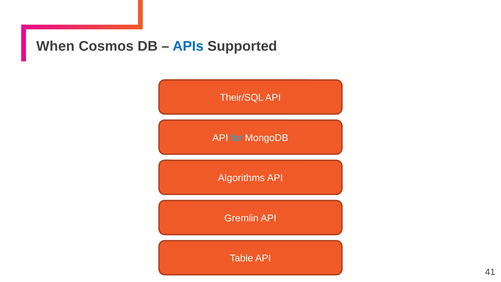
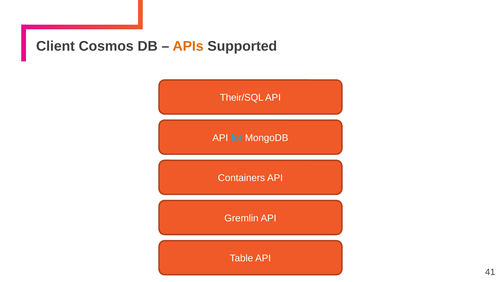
When: When -> Client (55, 46)
APIs colour: blue -> orange (188, 46)
Algorithms: Algorithms -> Containers (241, 178)
